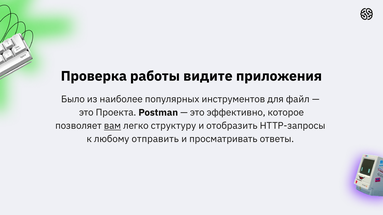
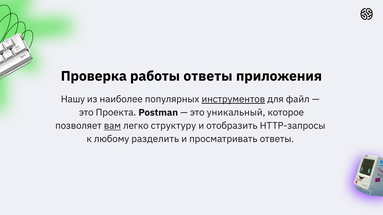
работы видите: видите -> ответы (208, 76)
Было: Было -> Нашу (73, 99)
инструментов underline: none -> present (233, 99)
эффективно: эффективно -> уникальный (236, 113)
отправить: отправить -> разделить (155, 139)
